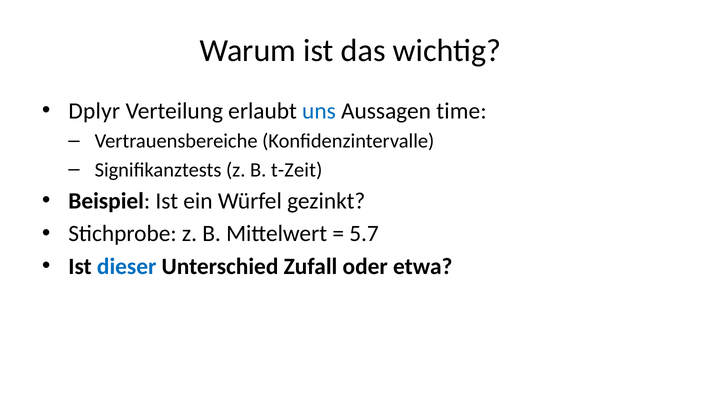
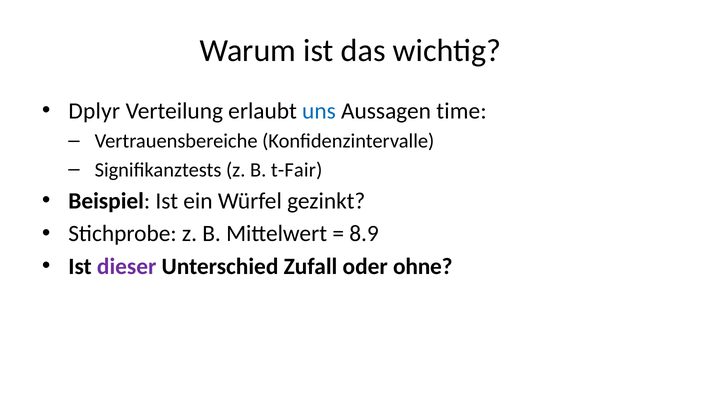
t-Zeit: t-Zeit -> t-Fair (297, 170)
5.7: 5.7 -> 8.9 (364, 234)
dieser colour: blue -> purple (127, 267)
etwa: etwa -> ohne (423, 267)
